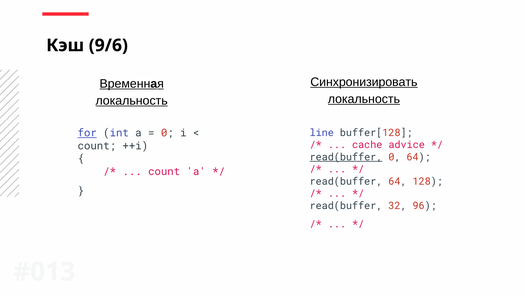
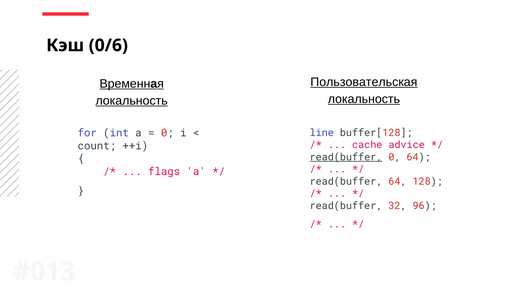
9/6: 9/6 -> 0/6 (108, 45)
Синхронизировать: Синхронизировать -> Пользовательская (364, 82)
for underline: present -> none (87, 133)
count: count -> flags (164, 171)
